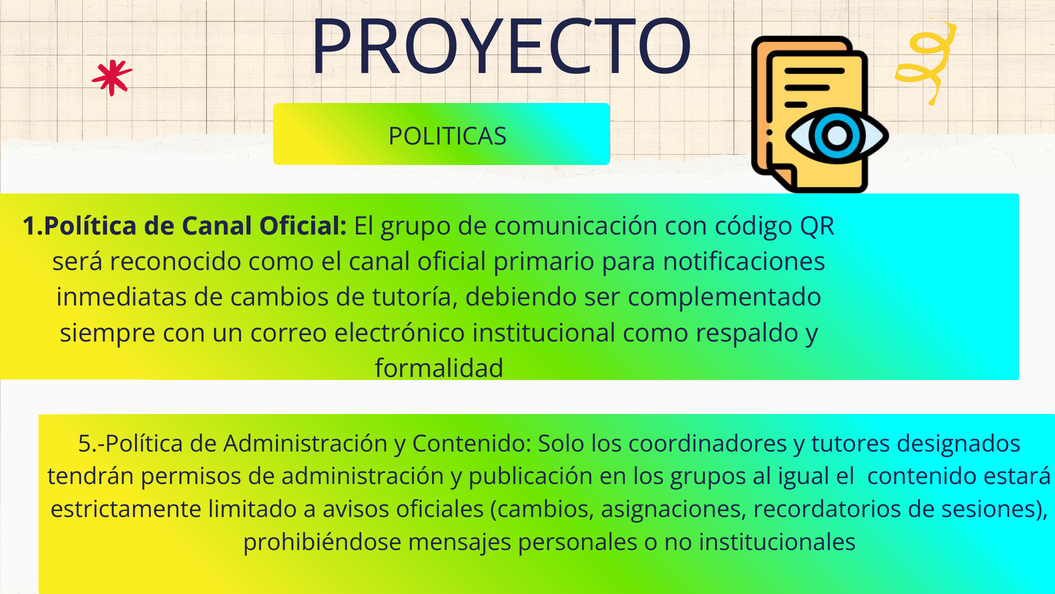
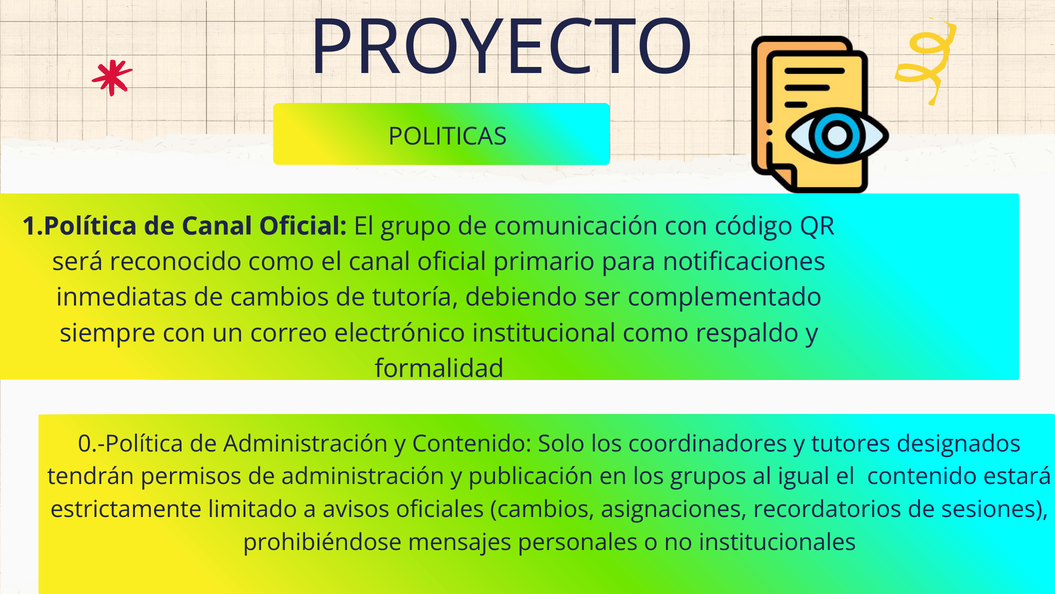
5.-Política: 5.-Política -> 0.-Política (131, 443)
